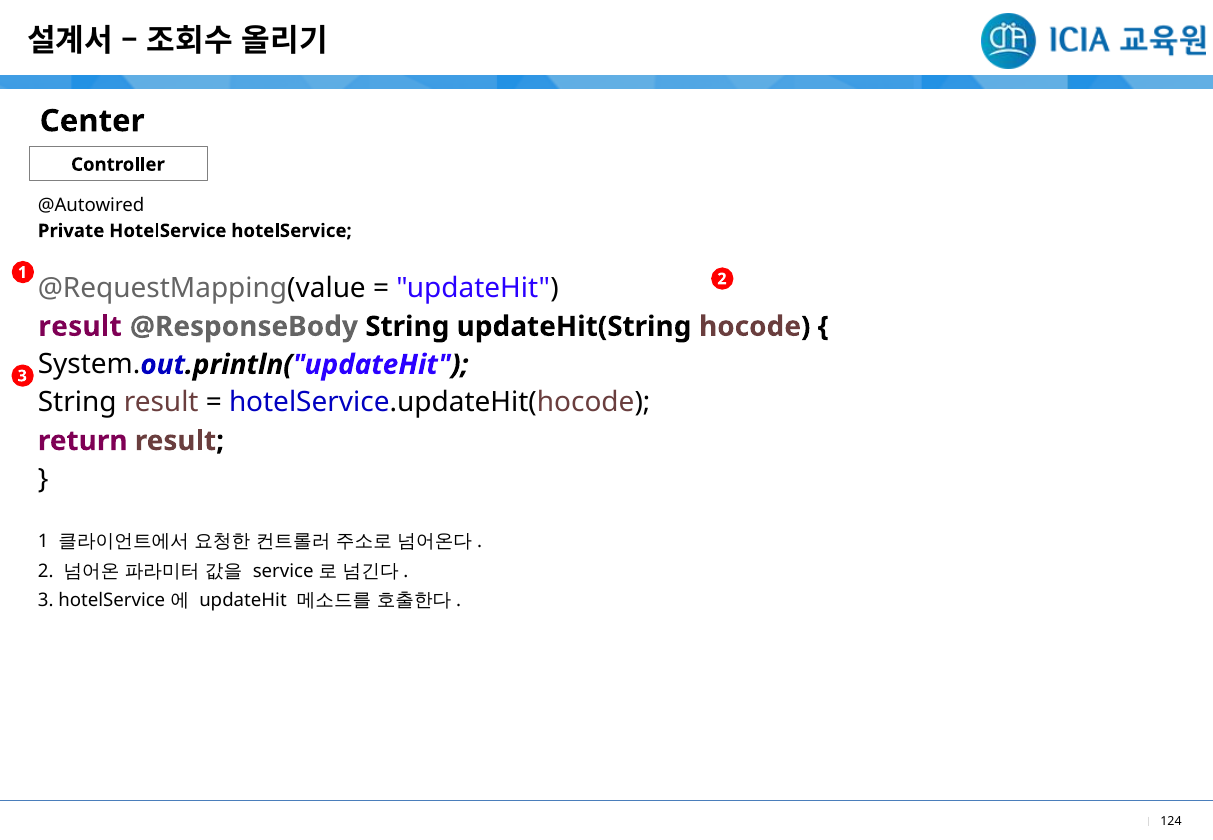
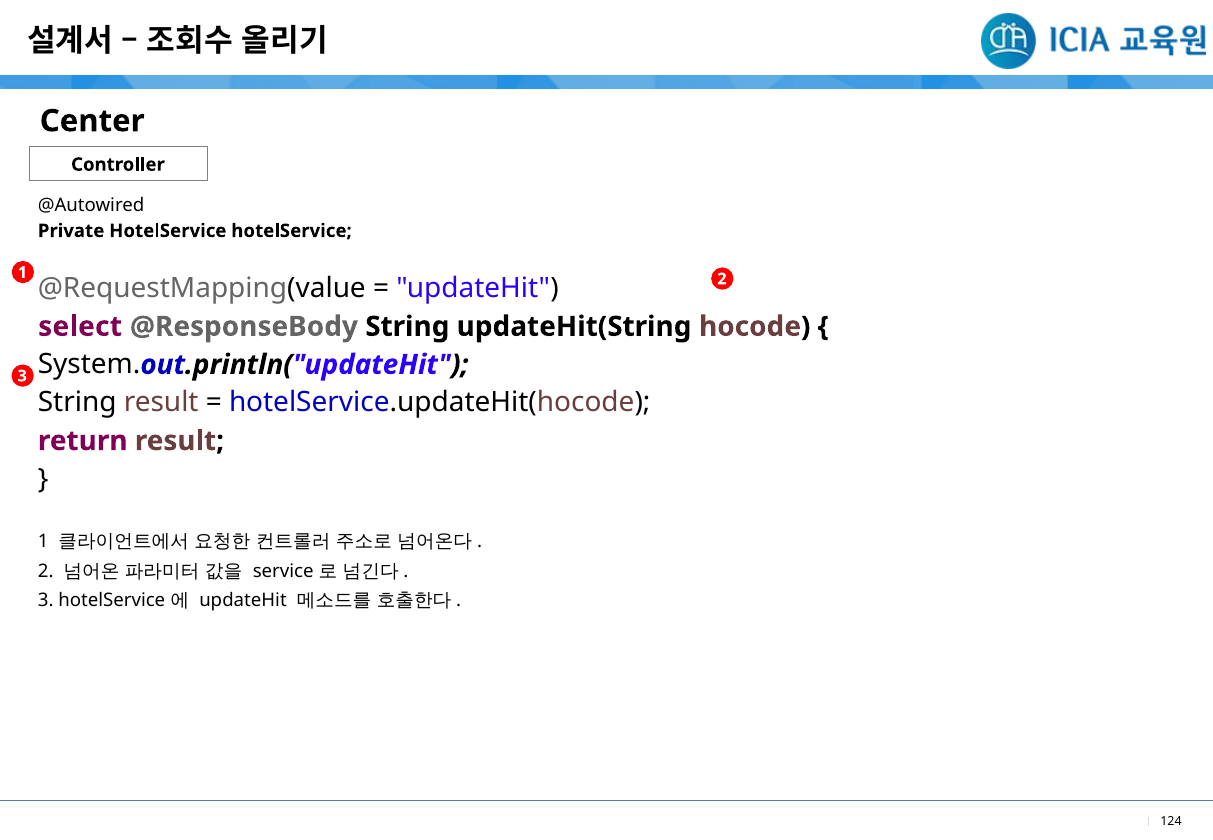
result: result -> select (80, 326)
